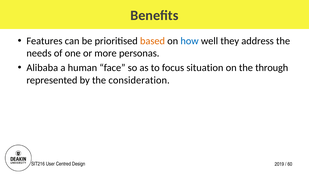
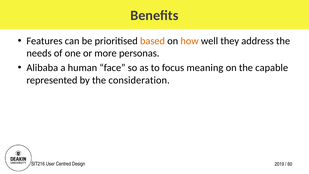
how colour: blue -> orange (190, 41)
situation: situation -> meaning (205, 68)
through: through -> capable (272, 68)
